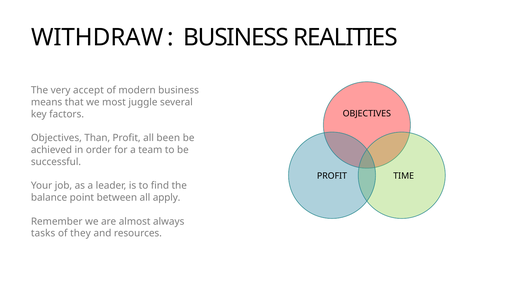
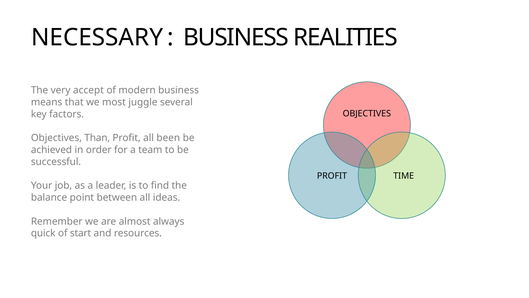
WITHDRAW: WITHDRAW -> NECESSARY (97, 38)
apply: apply -> ideas (167, 197)
tasks: tasks -> quick (43, 233)
they: they -> start (81, 233)
